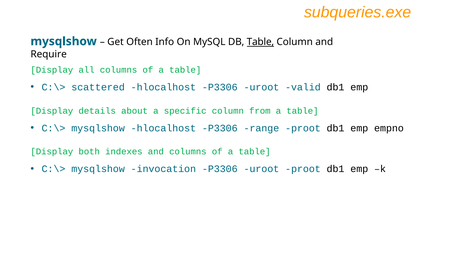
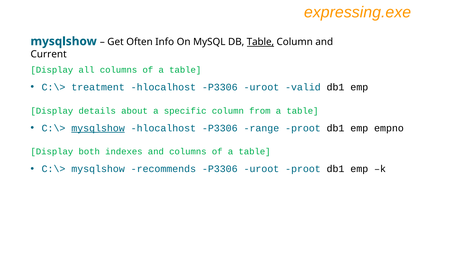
subqueries.exe: subqueries.exe -> expressing.exe (358, 12)
Require: Require -> Current (49, 54)
scattered: scattered -> treatment (98, 87)
mysqlshow underline: none -> present (98, 128)
invocation: invocation -> recommends (163, 169)
